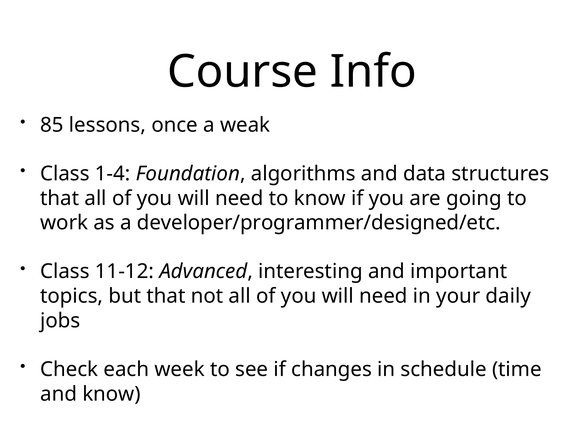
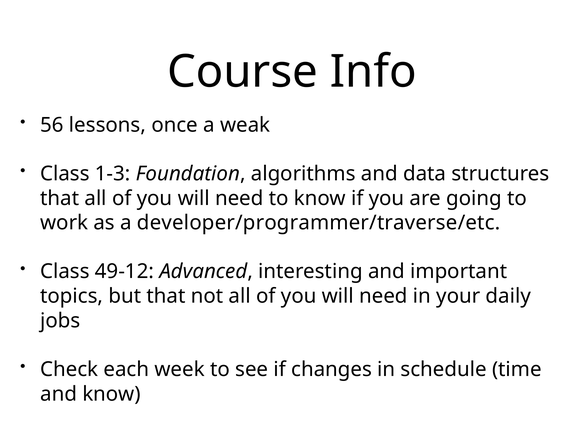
85: 85 -> 56 (52, 125)
1-4: 1-4 -> 1-3 (113, 174)
developer/programmer/designed/etc: developer/programmer/designed/etc -> developer/programmer/traverse/etc (319, 223)
11-12: 11-12 -> 49-12 (124, 271)
